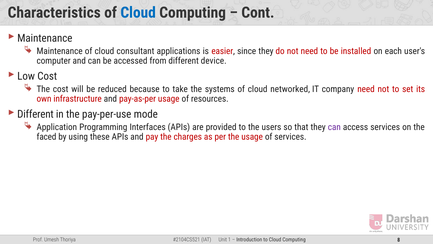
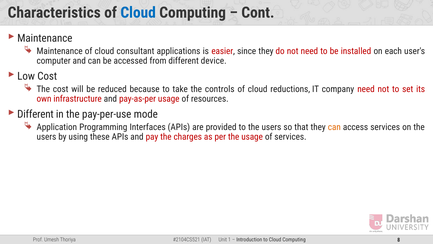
systems: systems -> controls (220, 89)
networked: networked -> reductions (290, 89)
can colour: purple -> orange (334, 127)
faced: faced -> users (46, 137)
